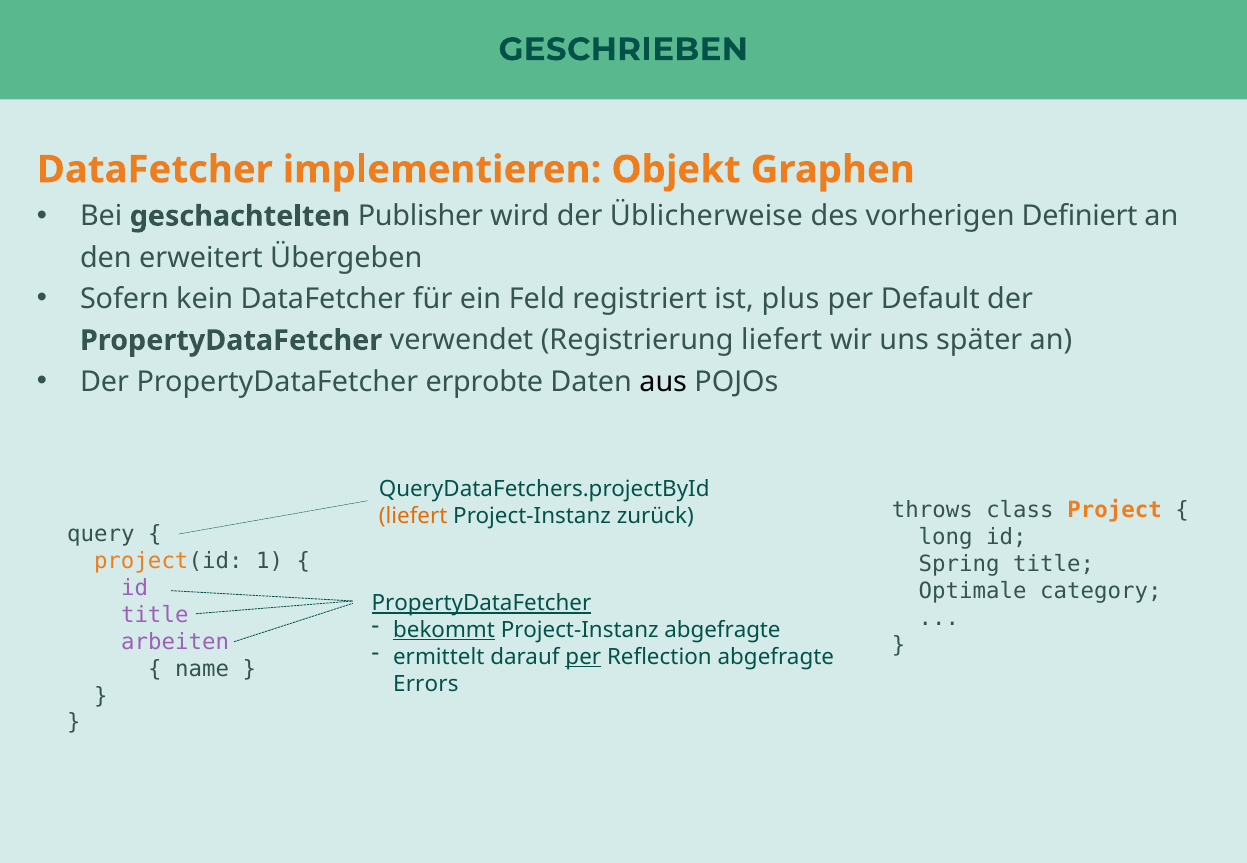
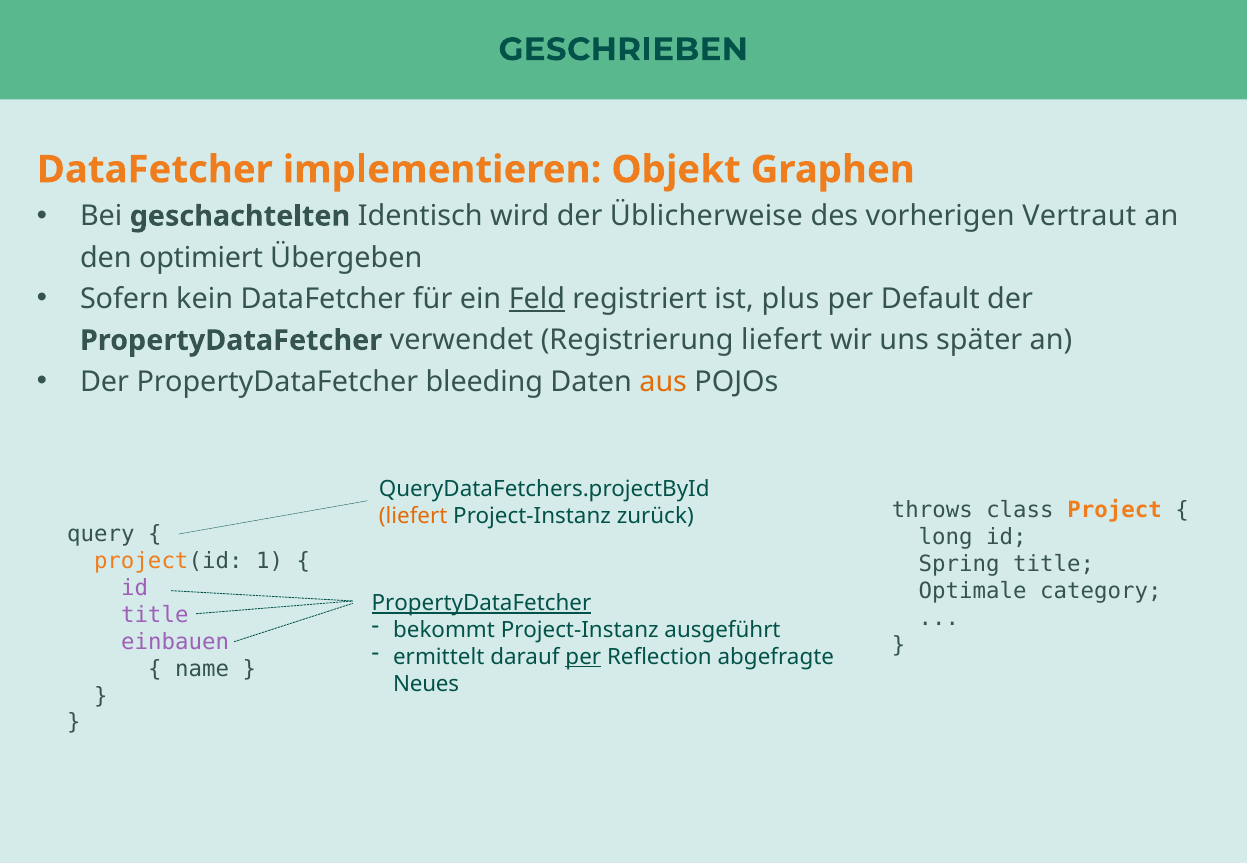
Publisher: Publisher -> Identisch (420, 216)
Definiert: Definiert -> Vertraut (1079, 216)
erweitert: erweitert -> optimiert (201, 258)
Feld underline: none -> present (537, 299)
erprobte: erprobte -> bleeding (484, 382)
aus colour: black -> orange (663, 382)
bekommt underline: present -> none (444, 630)
Project-Instanz abgefragte: abgefragte -> ausgeführt (723, 630)
arbeiten: arbeiten -> einbauen (175, 642)
Errors: Errors -> Neues (426, 684)
